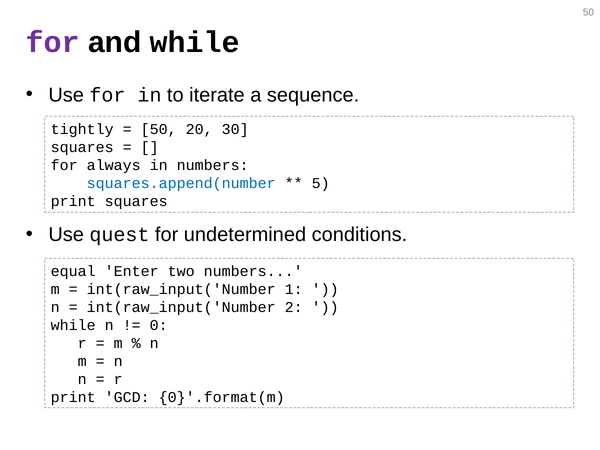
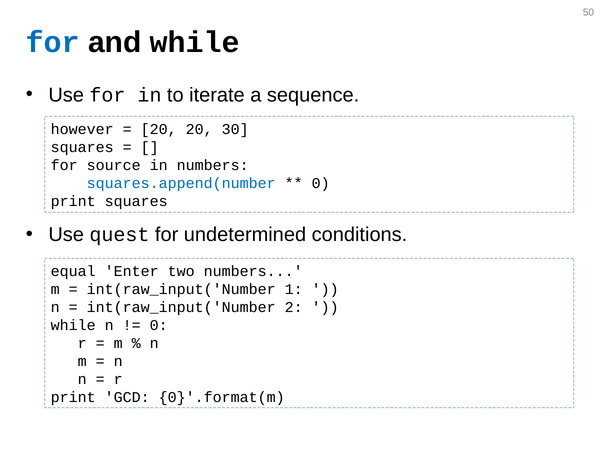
for colour: purple -> blue (53, 43)
tightly: tightly -> however (82, 129)
50: 50 -> 20 (159, 129)
always: always -> source (114, 165)
5: 5 -> 0 (321, 183)
